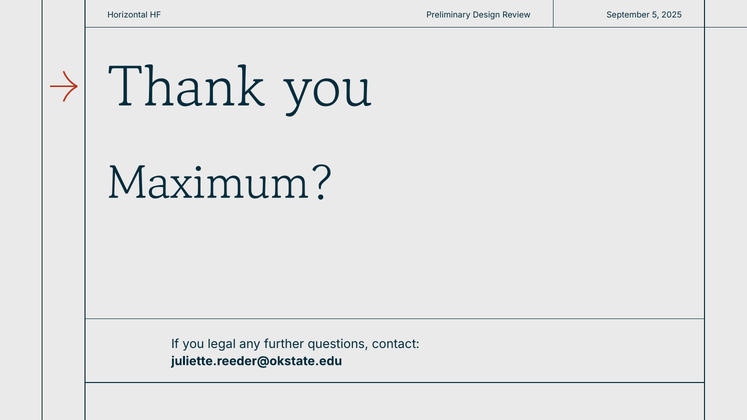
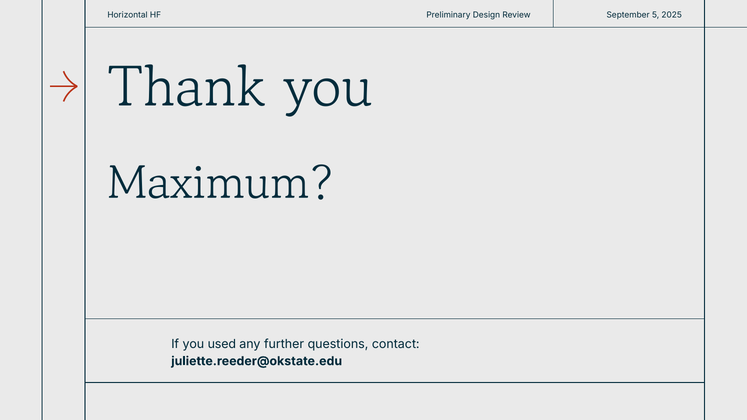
legal: legal -> used (222, 344)
